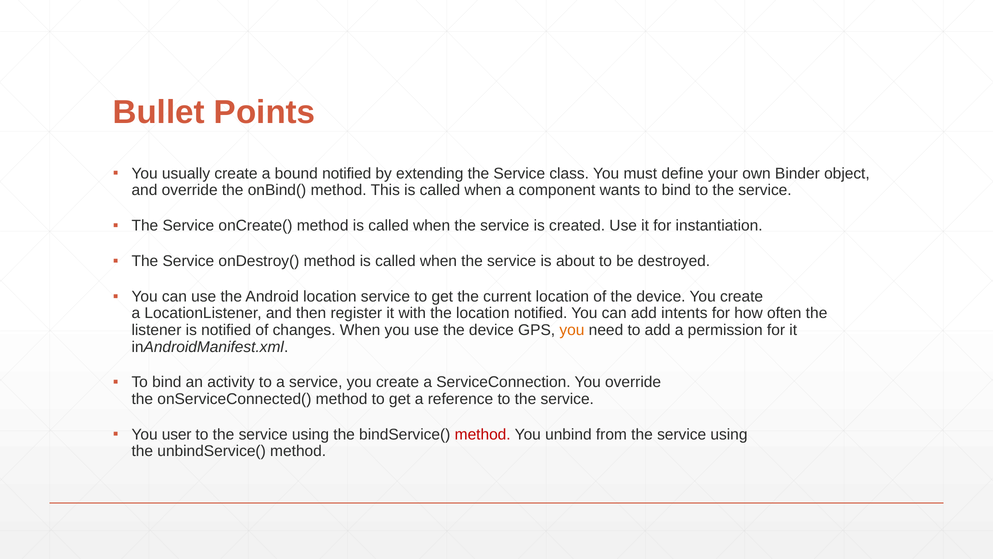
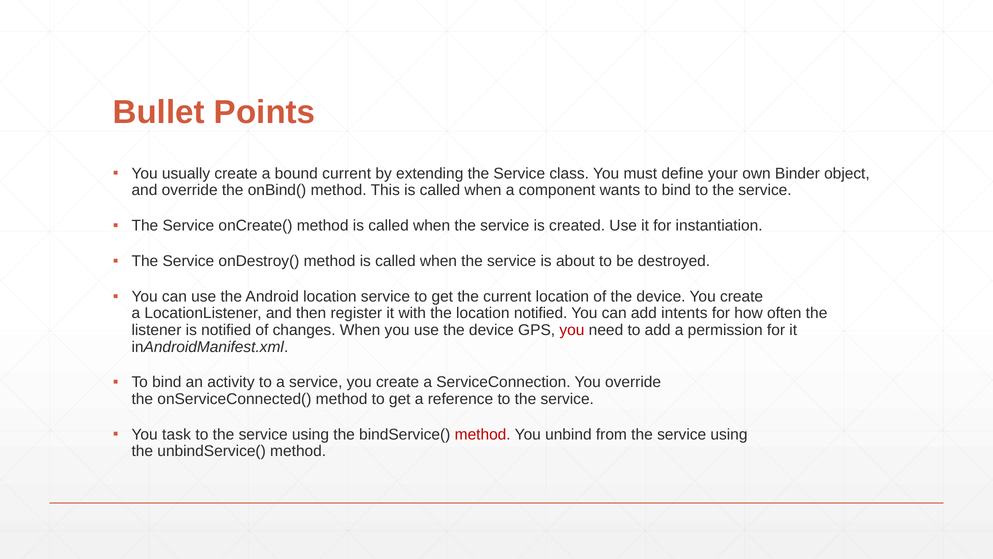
bound notified: notified -> current (347, 173)
you colour: orange -> red (572, 330)
user: user -> task (177, 434)
